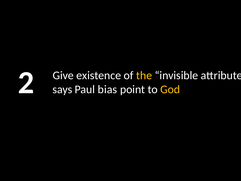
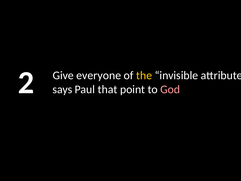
existence: existence -> everyone (99, 75)
bias: bias -> that (108, 89)
God colour: yellow -> pink (170, 89)
